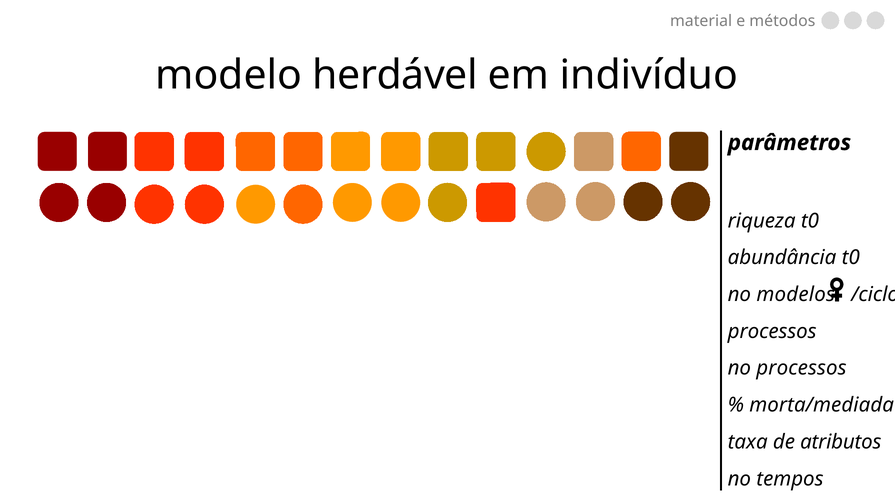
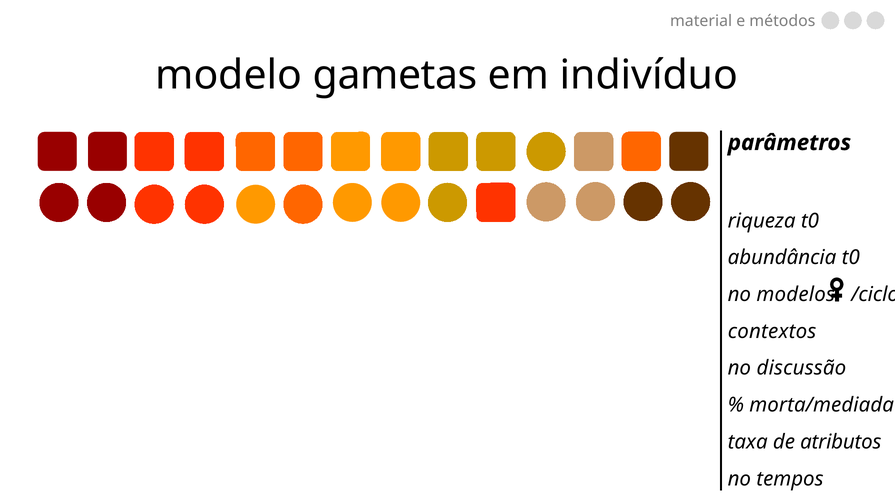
herdável: herdável -> gametas (395, 75)
processos: processos -> contextos (772, 332)
no processos: processos -> discussão (801, 369)
